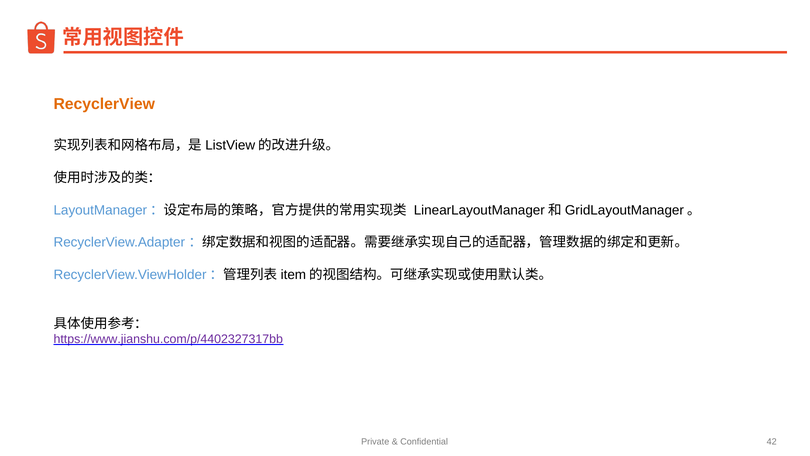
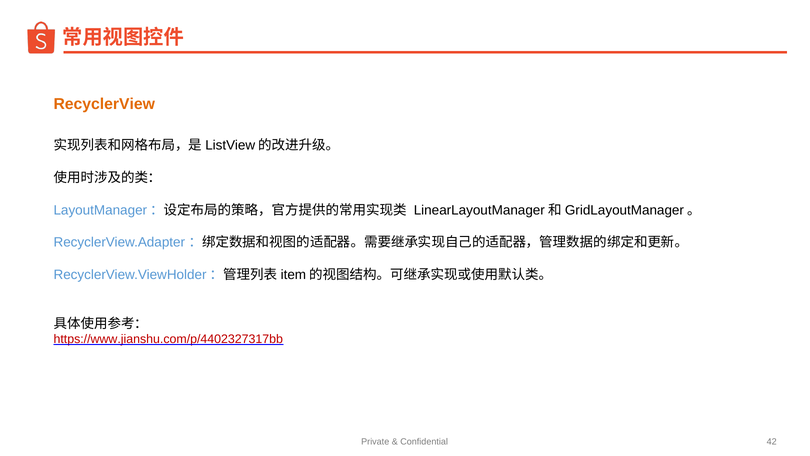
https://www.jianshu.com/p/4402327317bb colour: purple -> red (168, 339)
